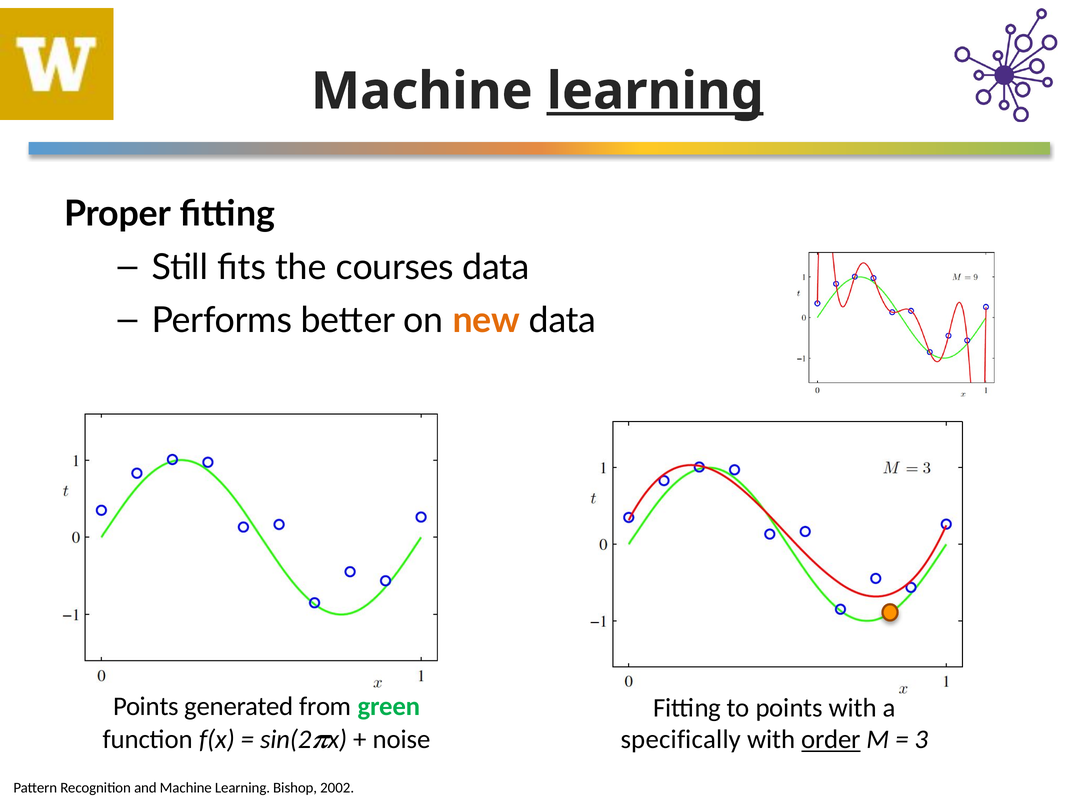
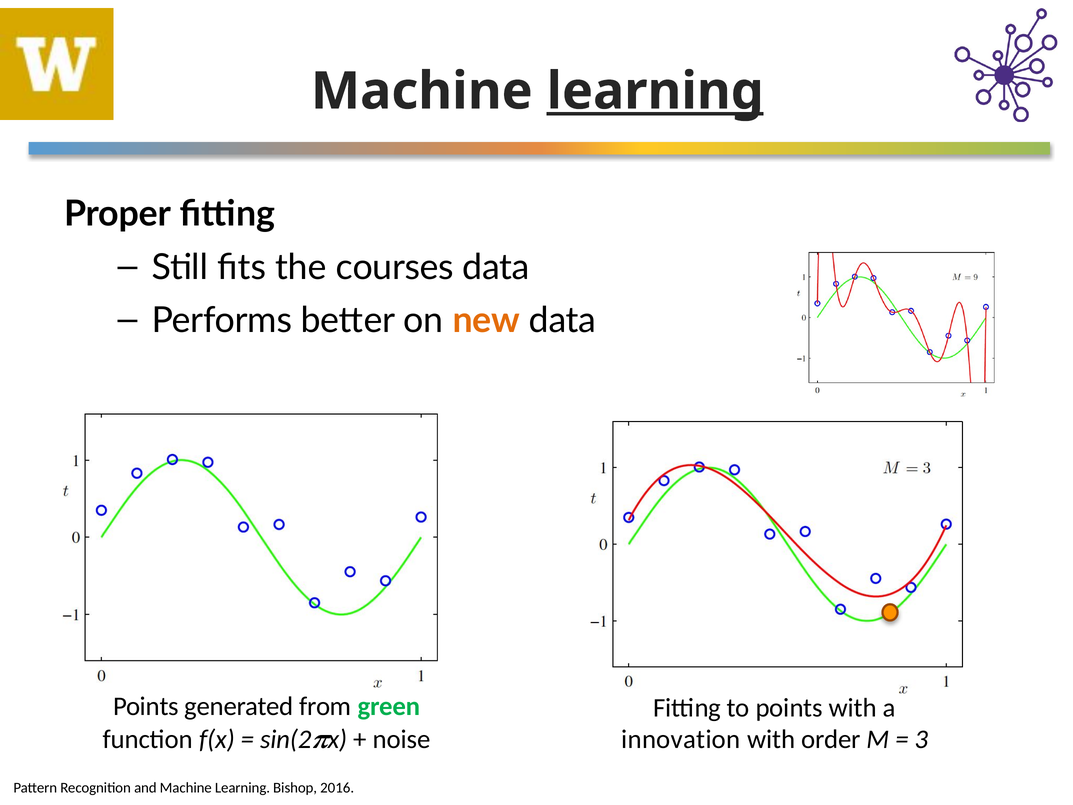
specifically: specifically -> innovation (681, 739)
order underline: present -> none (831, 739)
2002: 2002 -> 2016 (337, 787)
